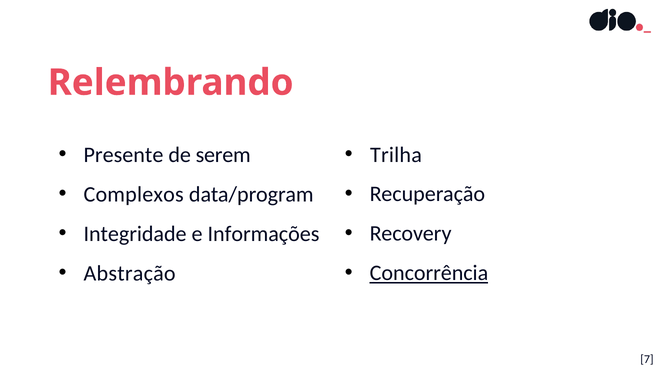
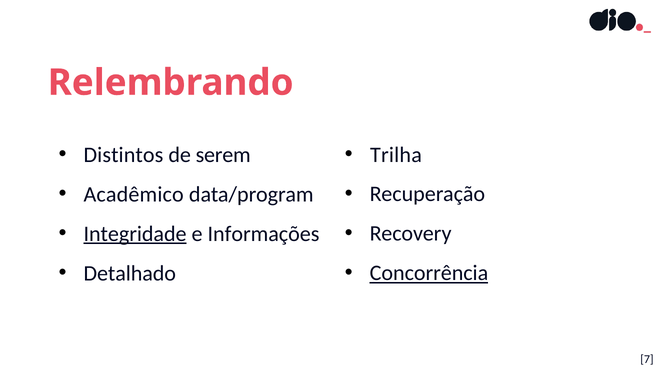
Presente: Presente -> Distintos (123, 155)
Complexos: Complexos -> Acadêmico (134, 194)
Integridade underline: none -> present (135, 234)
Abstração: Abstração -> Detalhado (130, 273)
